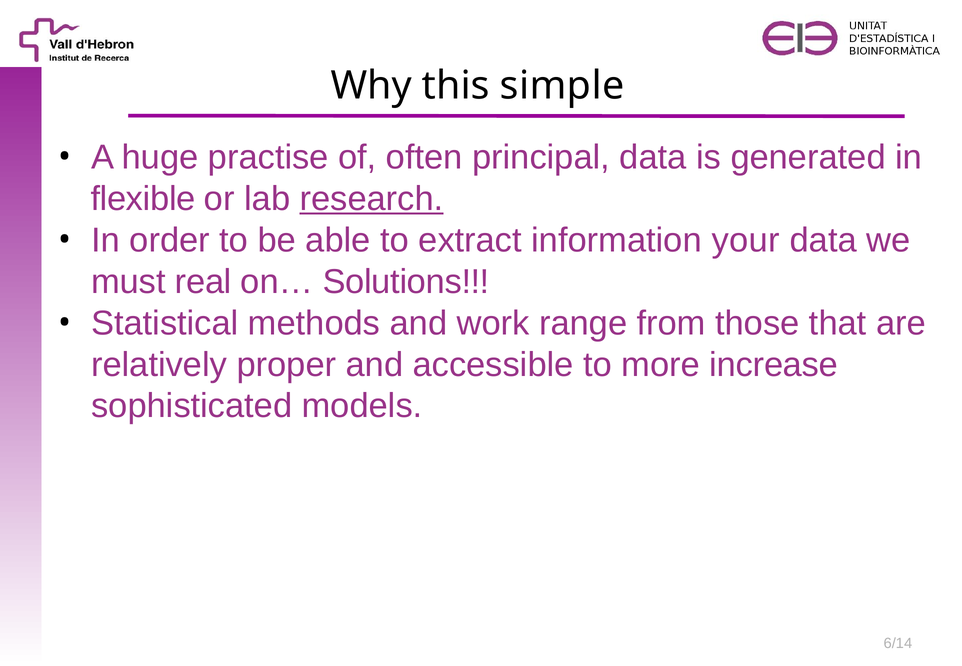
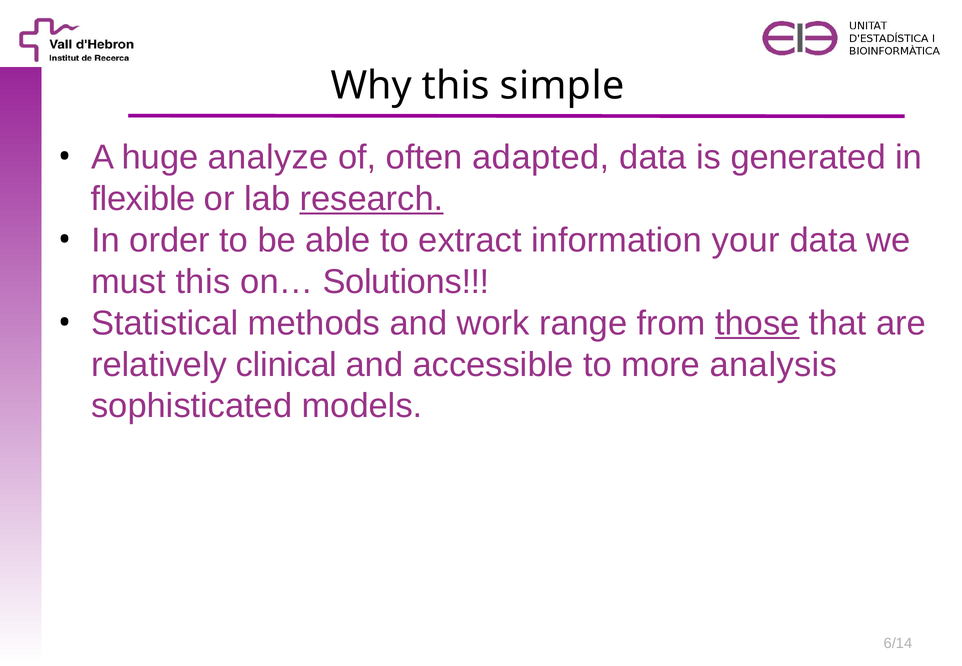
practise: practise -> analyze (268, 157)
principal: principal -> adapted (541, 157)
must real: real -> this (203, 282)
those underline: none -> present (757, 323)
proper: proper -> clinical (287, 365)
increase: increase -> analysis (773, 365)
